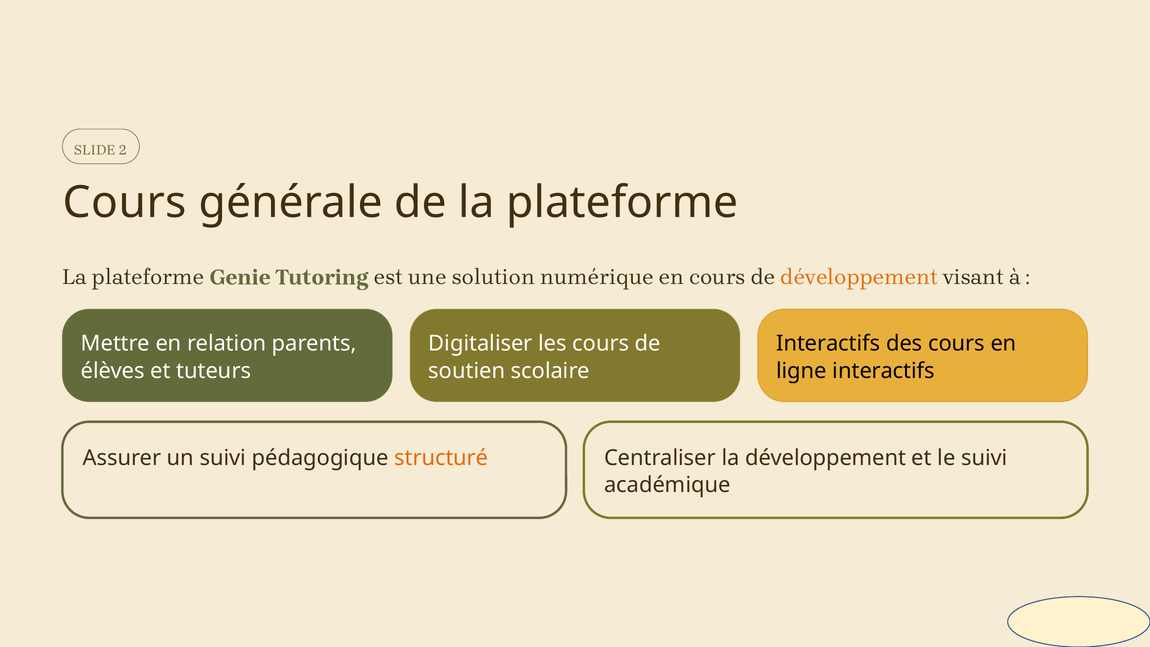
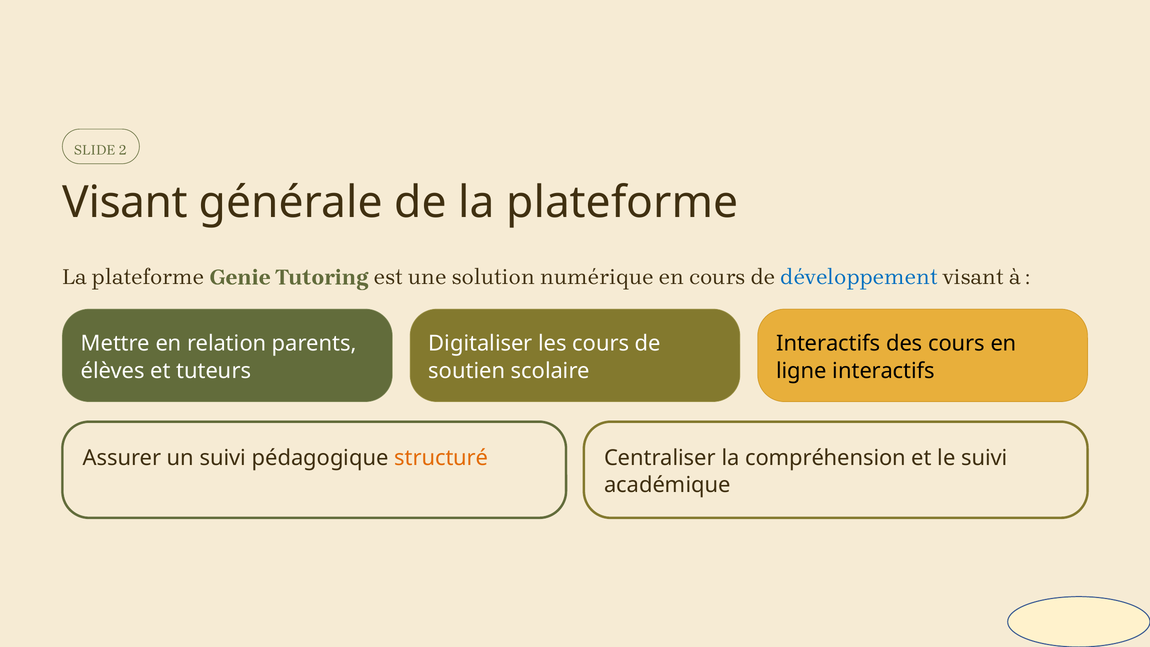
Cours: Cours -> Visant (125, 203)
développement colour: orange -> blue (859, 277)
la développement: développement -> compréhension (826, 458)
